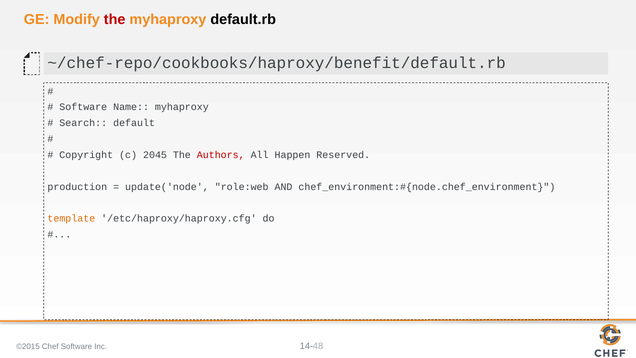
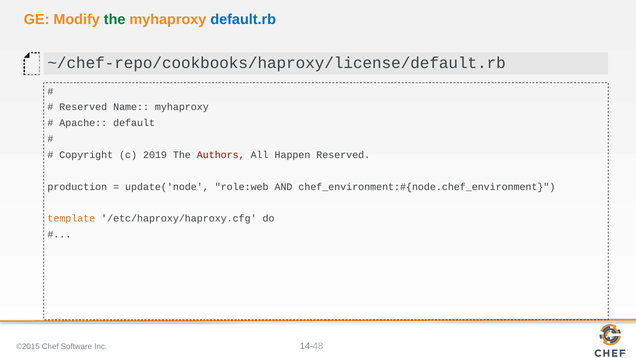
the colour: red -> green (115, 20)
default.rb colour: black -> blue (243, 20)
~/chef-repo/cookbooks/haproxy/benefit/default.rb: ~/chef-repo/cookbooks/haproxy/benefit/default.rb -> ~/chef-repo/cookbooks/haproxy/license/default.rb (277, 63)
Software: Software -> Reserved (83, 107)
Search: Search -> Apache (83, 123)
2045: 2045 -> 2019 (155, 155)
